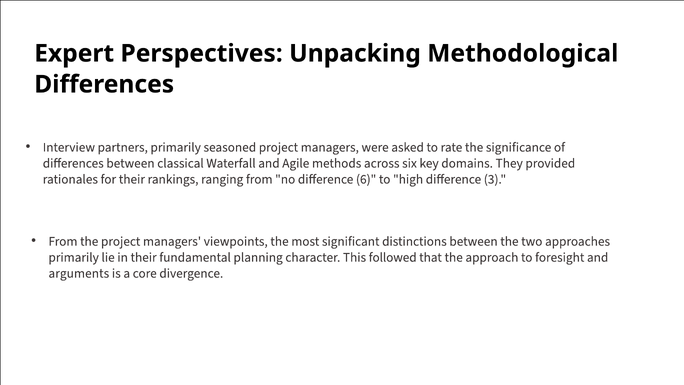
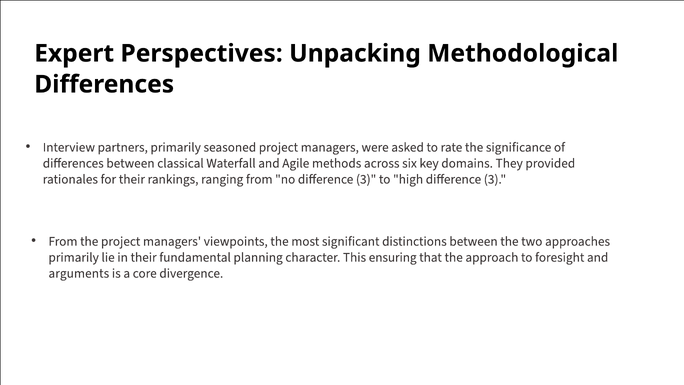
no difference 6: 6 -> 3 (366, 179)
followed: followed -> ensuring (393, 257)
